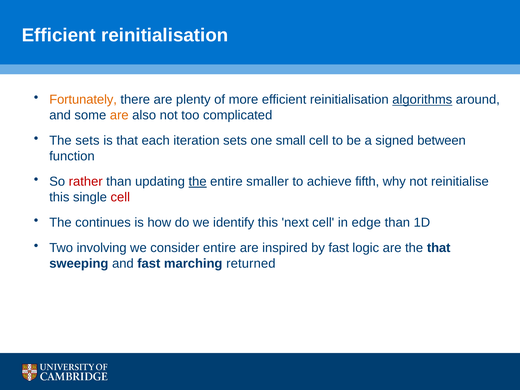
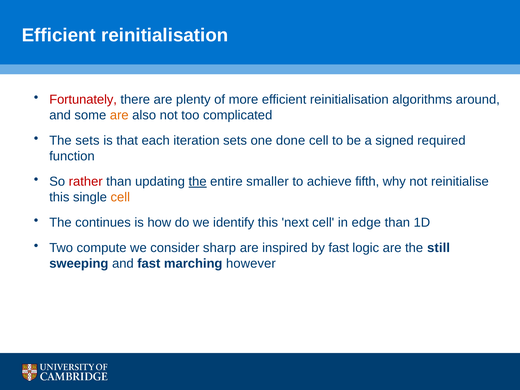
Fortunately colour: orange -> red (83, 100)
algorithms underline: present -> none (422, 100)
small: small -> done (291, 141)
between: between -> required (441, 141)
cell colour: red -> orange (120, 197)
involving: involving -> compute (102, 248)
consider entire: entire -> sharp (220, 248)
the that: that -> still (439, 248)
returned: returned -> however (251, 263)
